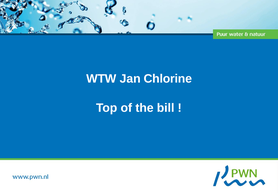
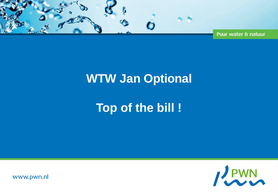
Chlorine: Chlorine -> Optional (168, 78)
